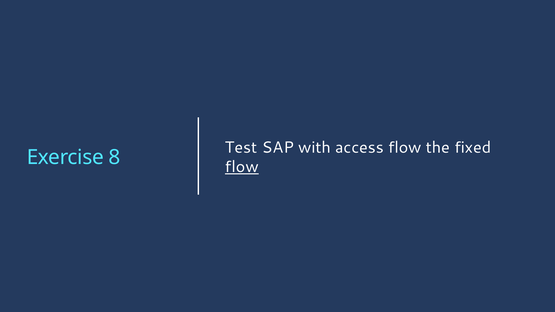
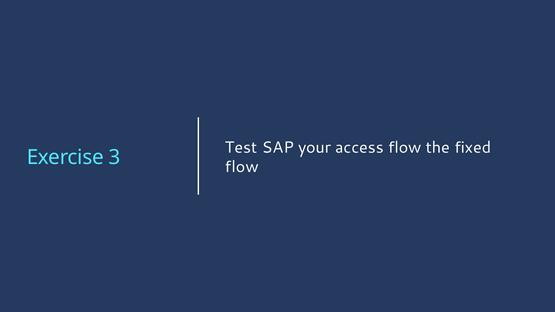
with: with -> your (315, 147)
8: 8 -> 3 (115, 157)
flow underline: present -> none (242, 167)
